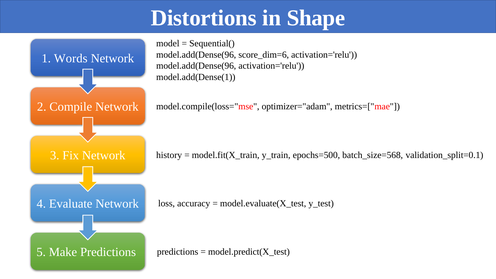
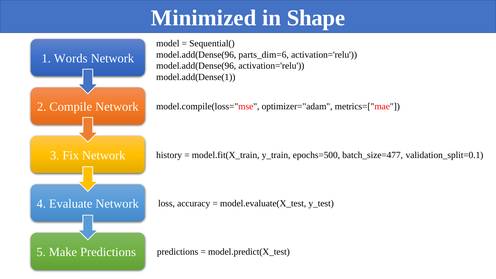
Distortions: Distortions -> Minimized (204, 18)
score_dim=6: score_dim=6 -> parts_dim=6 (264, 55)
batch_size=568: batch_size=568 -> batch_size=477 (373, 155)
